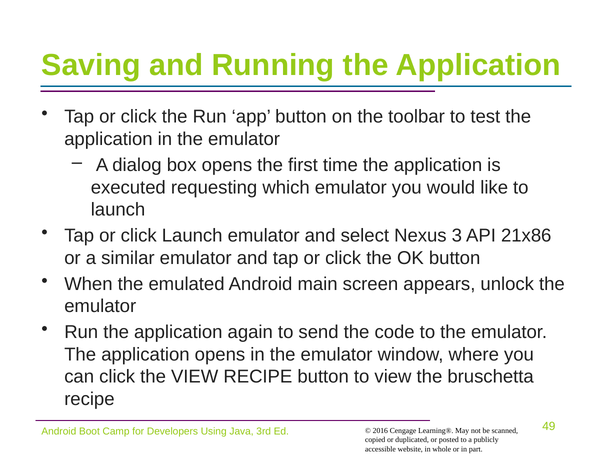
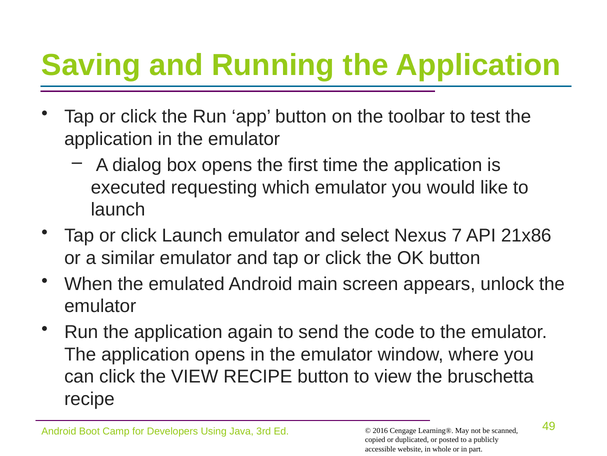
3: 3 -> 7 (457, 235)
